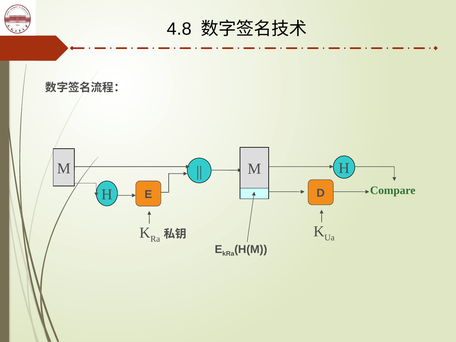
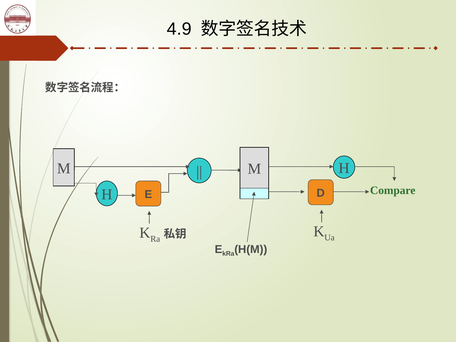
4.8: 4.8 -> 4.9 (179, 29)
